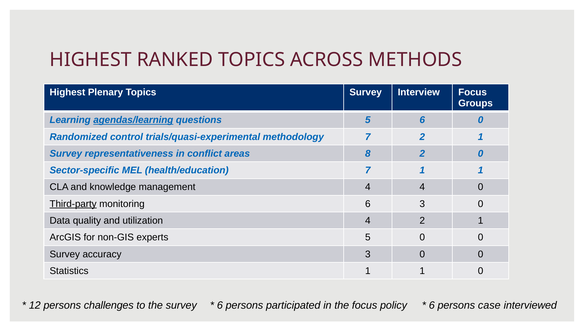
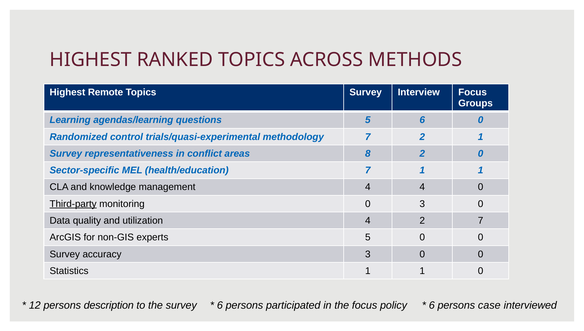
Plenary: Plenary -> Remote (106, 92)
agendas/learning underline: present -> none (133, 120)
monitoring 6: 6 -> 0 (368, 204)
4 2 1: 1 -> 7 (481, 221)
challenges: challenges -> description (109, 305)
